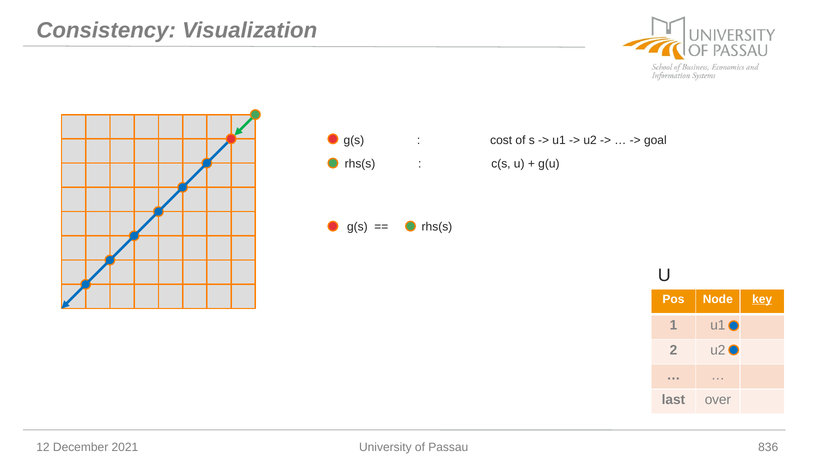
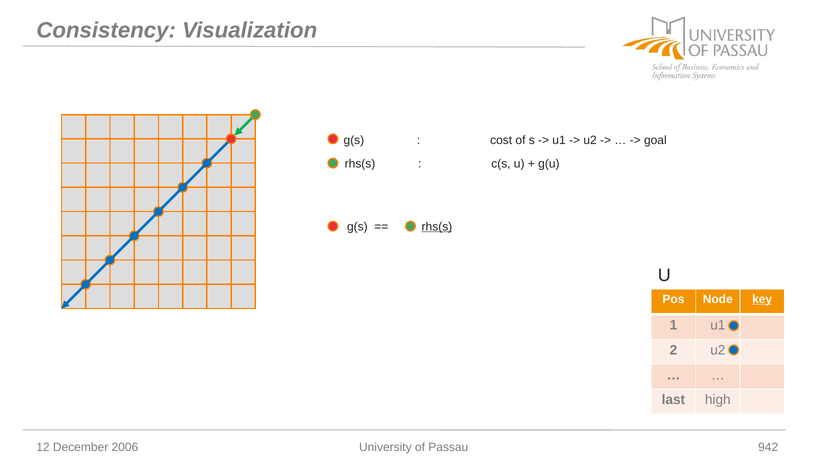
rhs(s underline: none -> present (437, 227)
over: over -> high (718, 400)
2021: 2021 -> 2006 (125, 447)
836: 836 -> 942 (768, 447)
